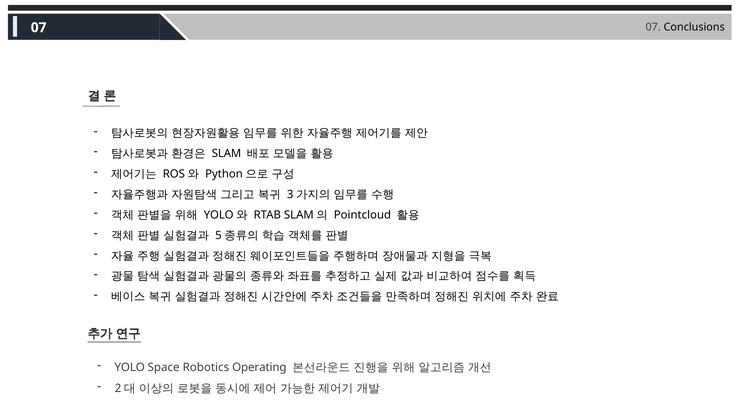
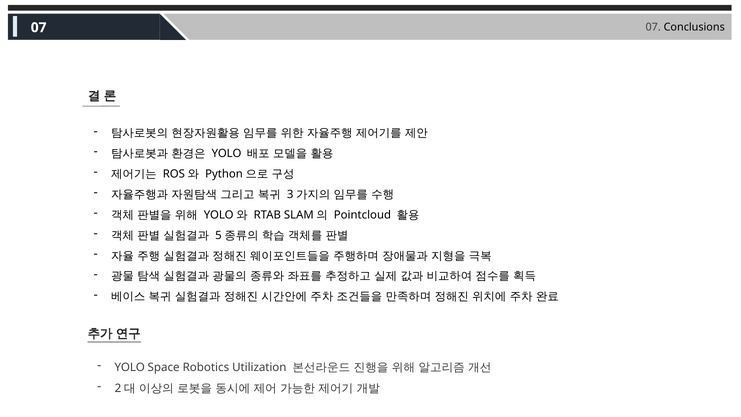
SLAM: SLAM -> YOLO (227, 153)
Operating: Operating -> Utilization (259, 367)
